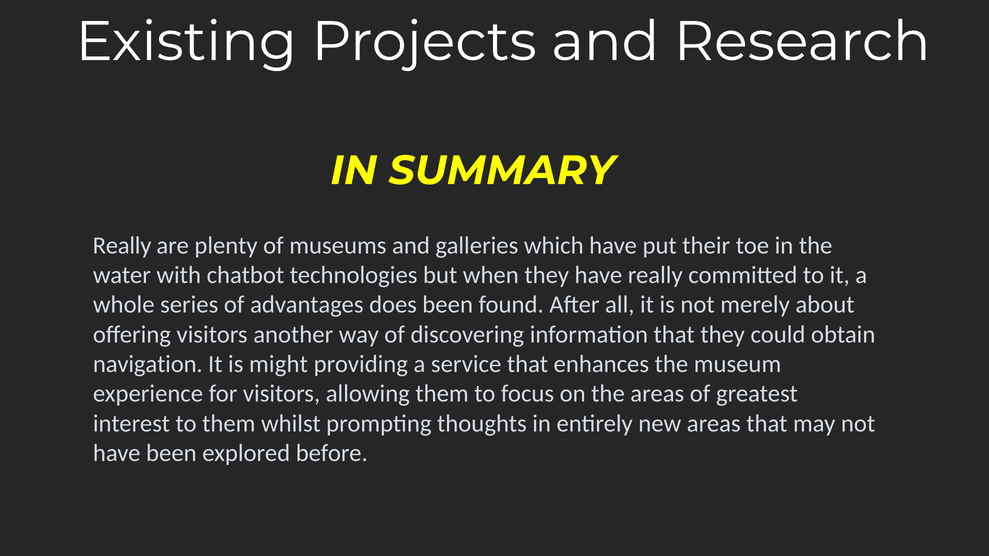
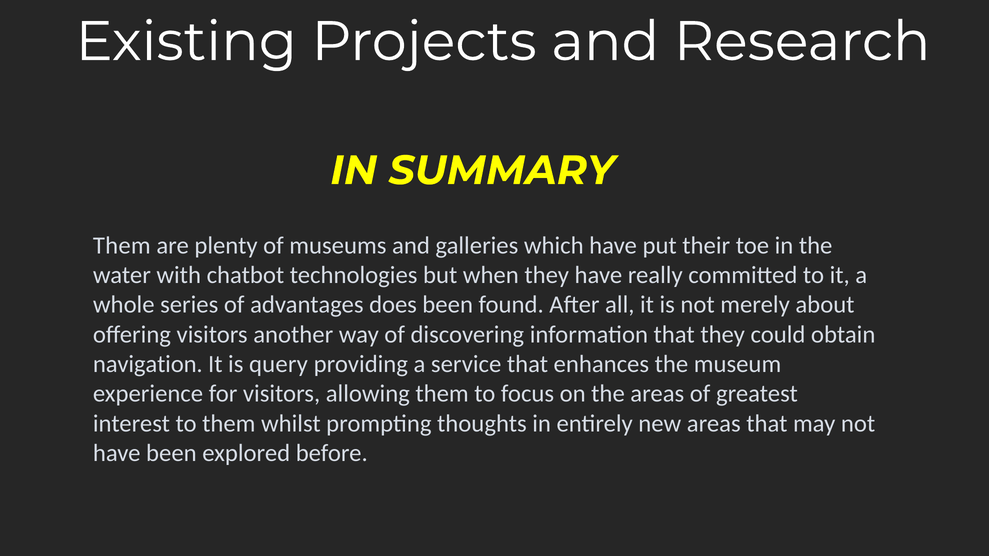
Really: Really -> Them (122, 246)
might: might -> query (278, 364)
